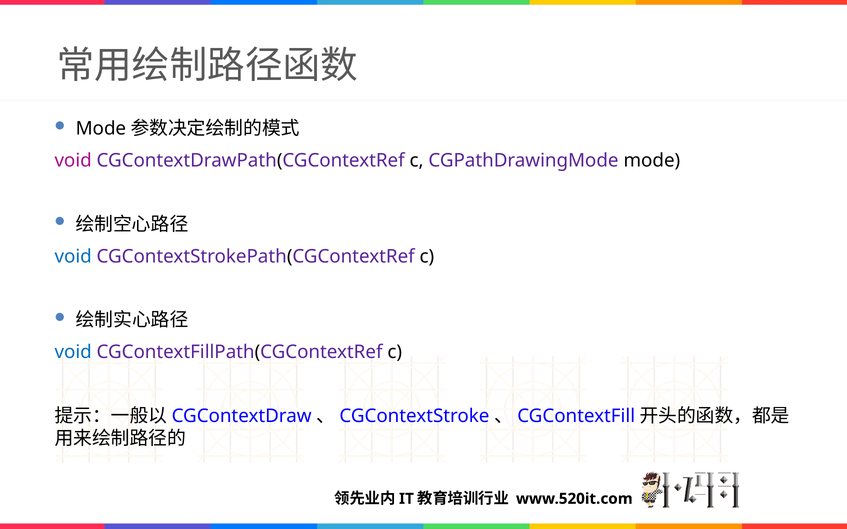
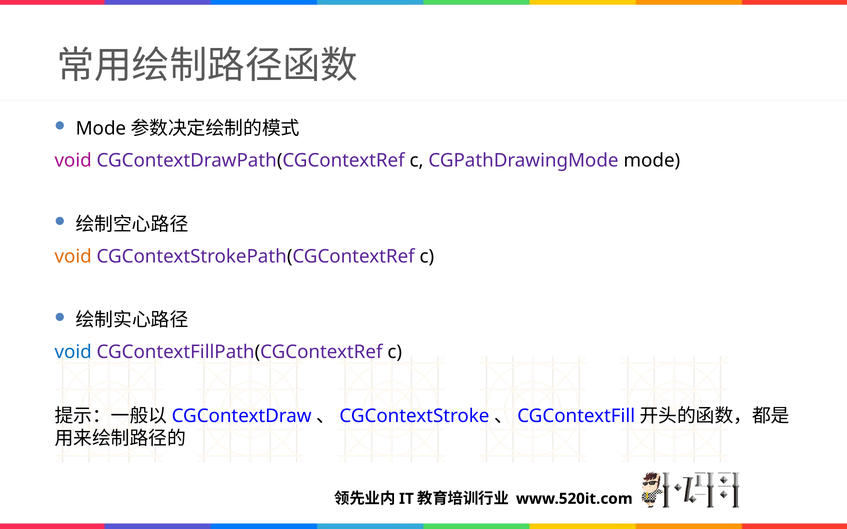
void colour: blue -> orange (73, 257)
